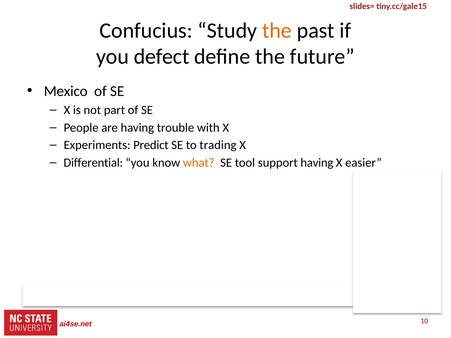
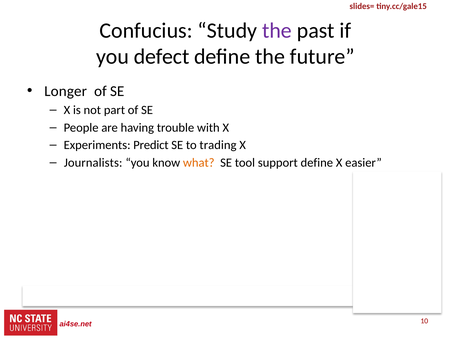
the colour: orange -> purple (277, 30)
Mexico: Mexico -> Longer (66, 91)
Differential: Differential -> Journalists (93, 163)
support having: having -> define (317, 163)
